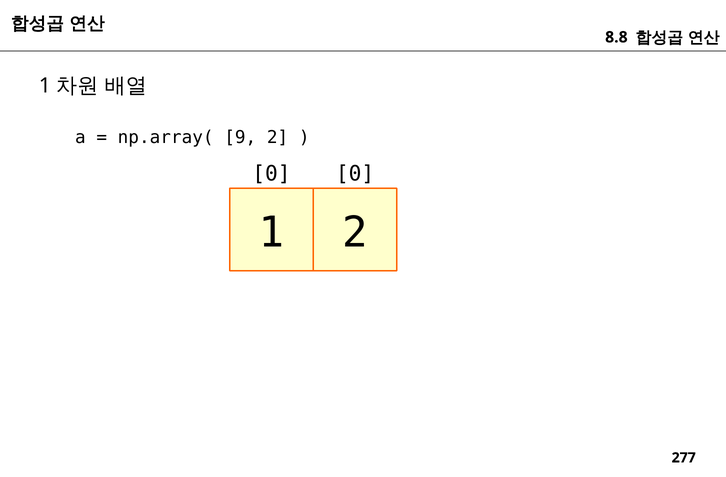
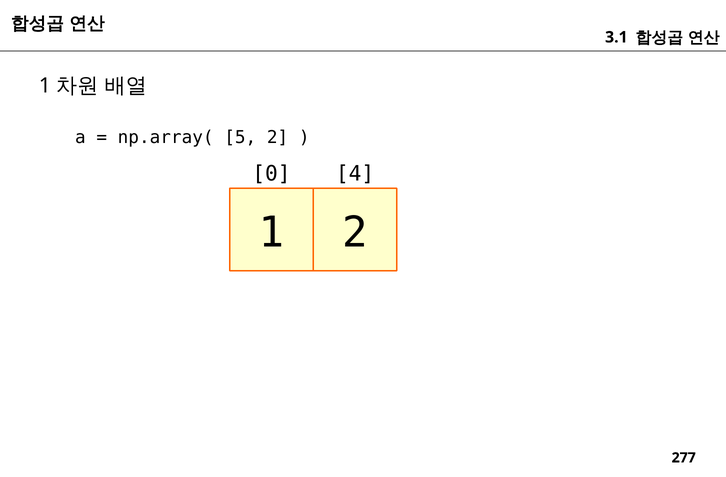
8.8: 8.8 -> 3.1 (616, 37)
9: 9 -> 5 (240, 137)
0 0: 0 -> 4 (355, 173)
